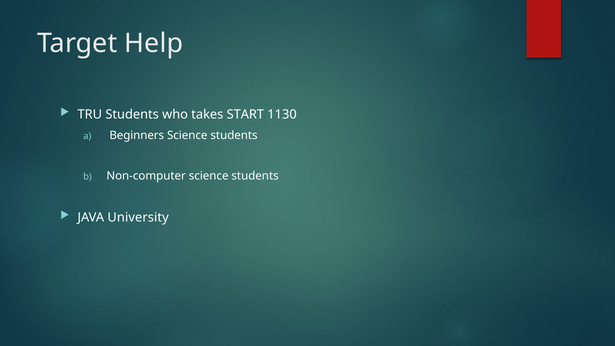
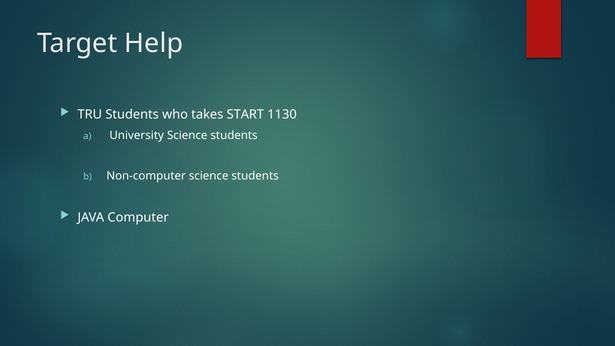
Beginners: Beginners -> University (137, 135)
University: University -> Computer (138, 217)
